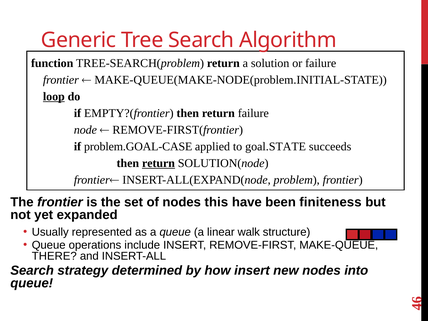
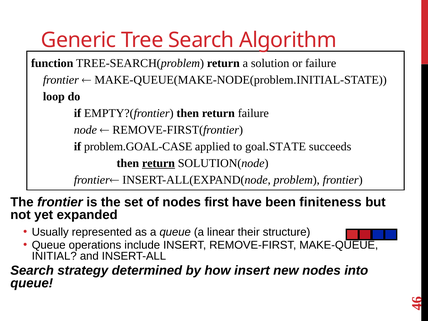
loop underline: present -> none (54, 97)
this: this -> first (217, 202)
walk: walk -> their (249, 232)
THERE: THERE -> INITIAL (54, 256)
